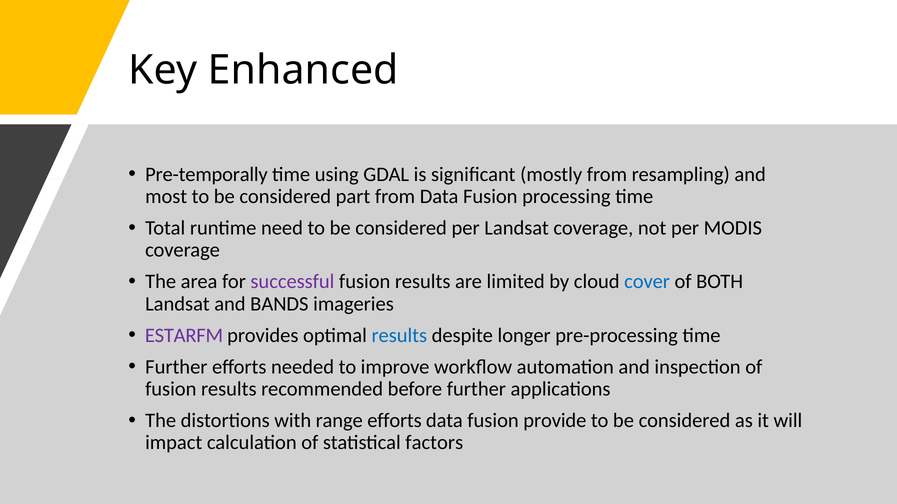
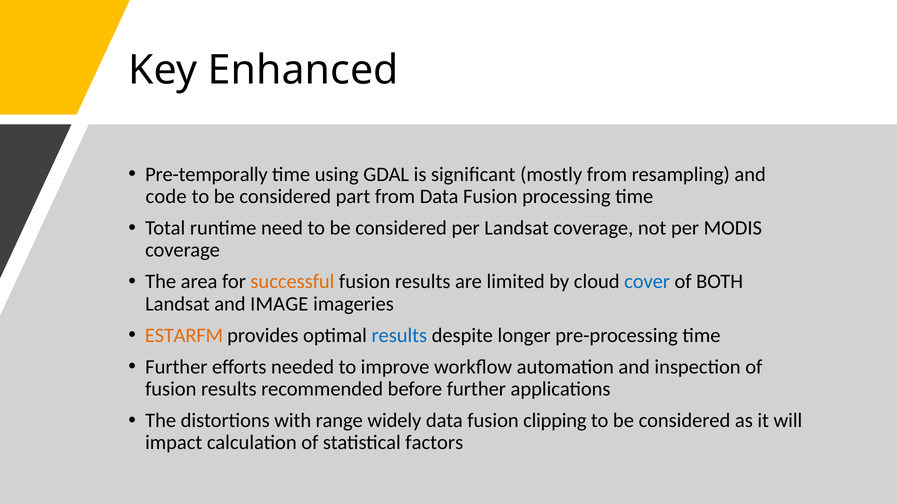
most: most -> code (166, 197)
successful colour: purple -> orange (292, 282)
BANDS: BANDS -> IMAGE (279, 304)
ESTARFM colour: purple -> orange (184, 336)
range efforts: efforts -> widely (394, 421)
provide: provide -> clipping (555, 421)
